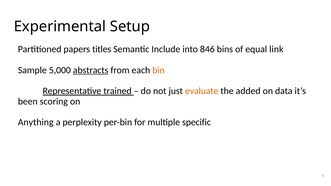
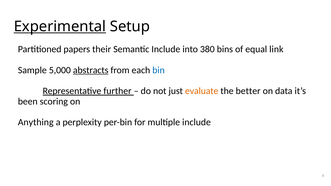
Experimental underline: none -> present (60, 26)
titles: titles -> their (102, 49)
846: 846 -> 380 (207, 49)
bin colour: orange -> blue (159, 70)
trained: trained -> further (117, 91)
added: added -> better (248, 91)
multiple specific: specific -> include (196, 122)
